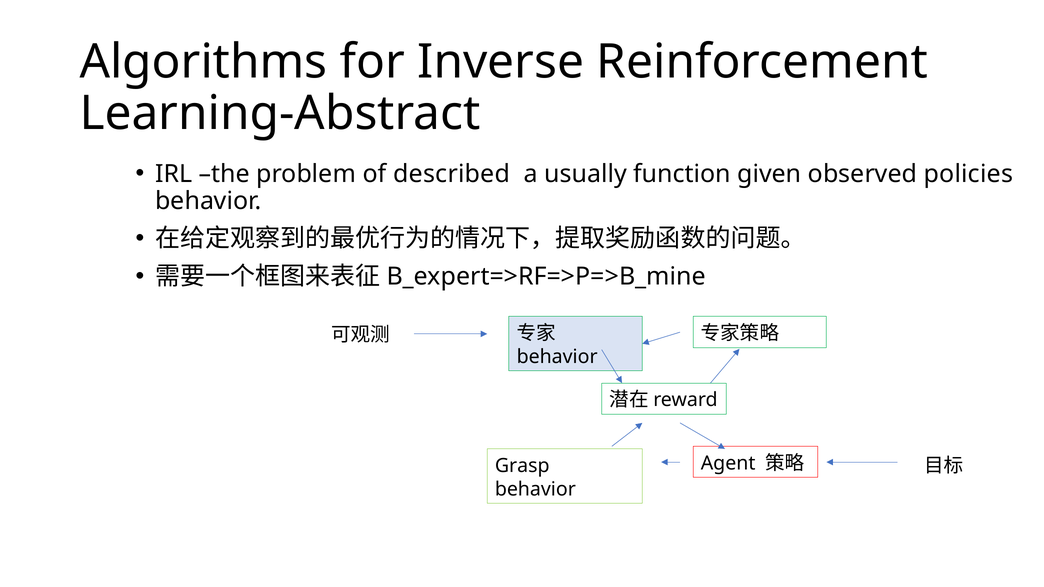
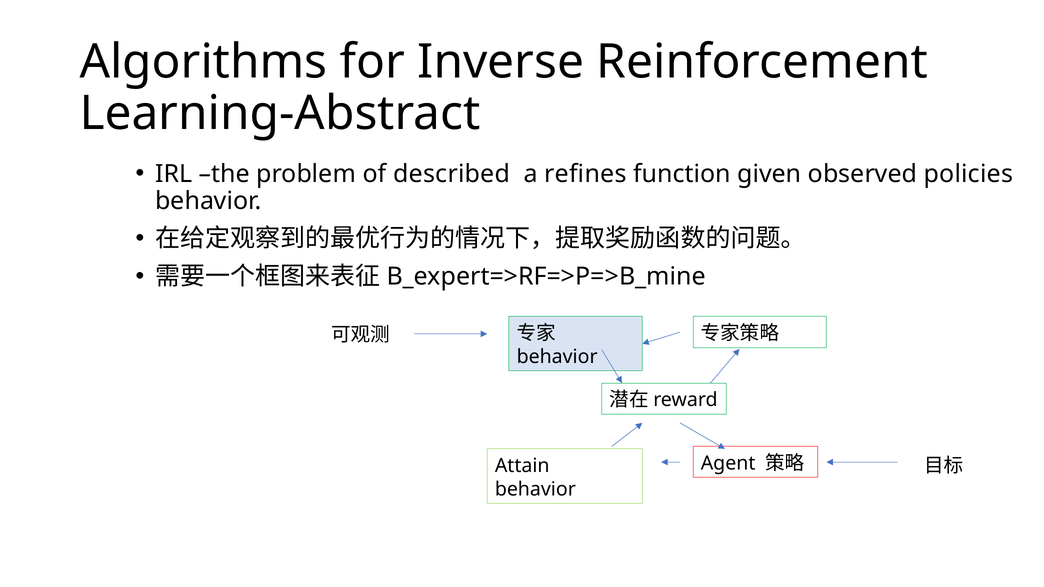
usually: usually -> refines (585, 174)
Grasp: Grasp -> Attain (522, 466)
